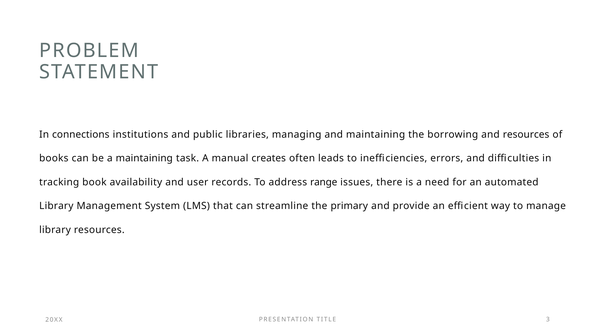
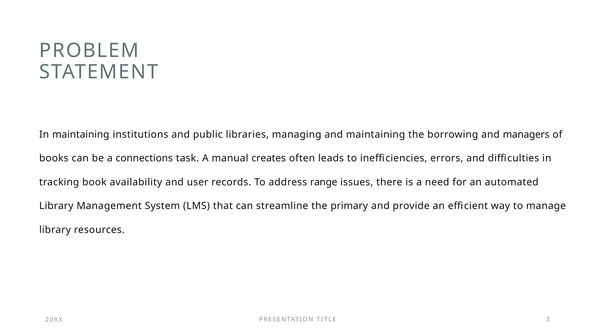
In connections: connections -> maintaining (81, 134)
and resources: resources -> managers (526, 134)
a maintaining: maintaining -> connections (144, 158)
